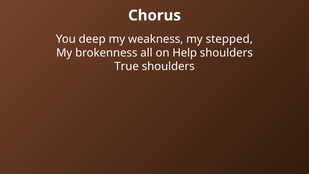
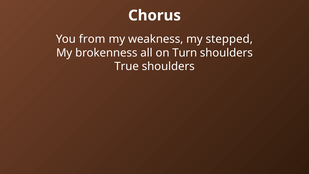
deep: deep -> from (92, 39)
Help: Help -> Turn (185, 53)
